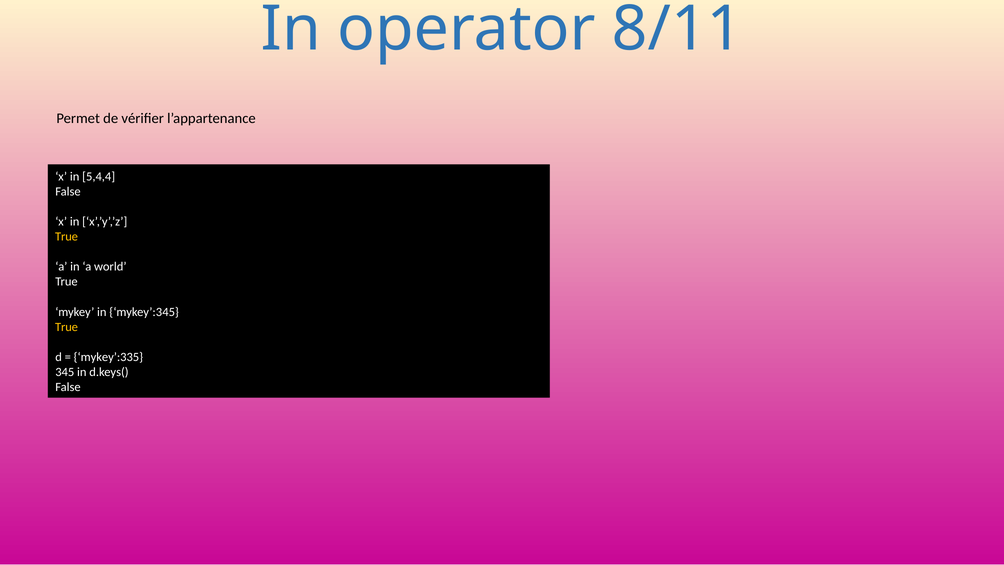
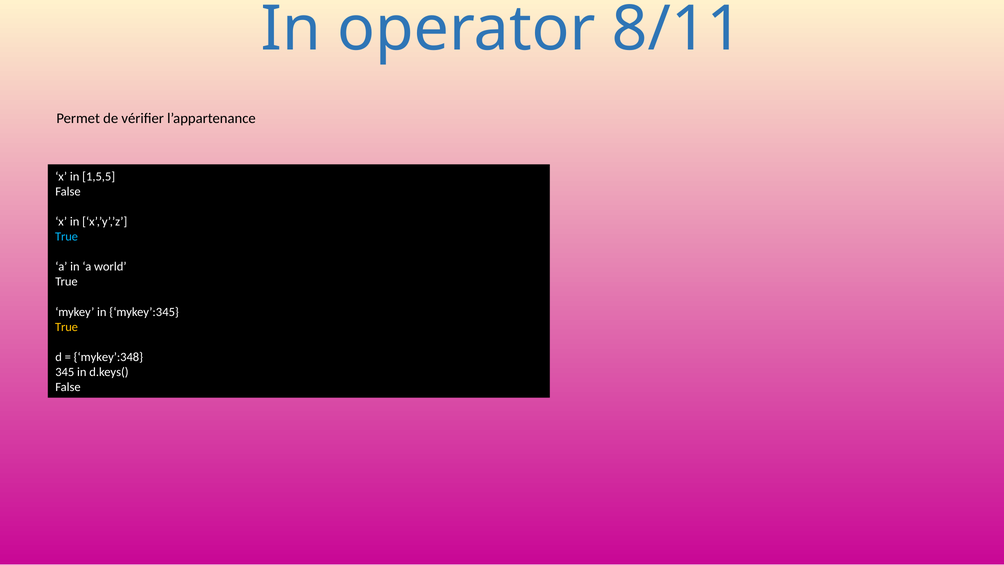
5,4,4: 5,4,4 -> 1,5,5 (99, 176)
True colour: yellow -> light blue (67, 237)
mykey’:335: mykey’:335 -> mykey’:348 (108, 357)
